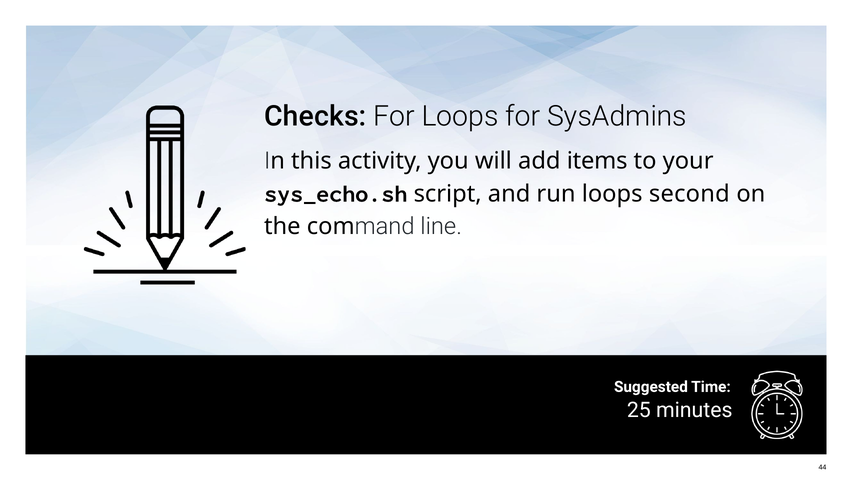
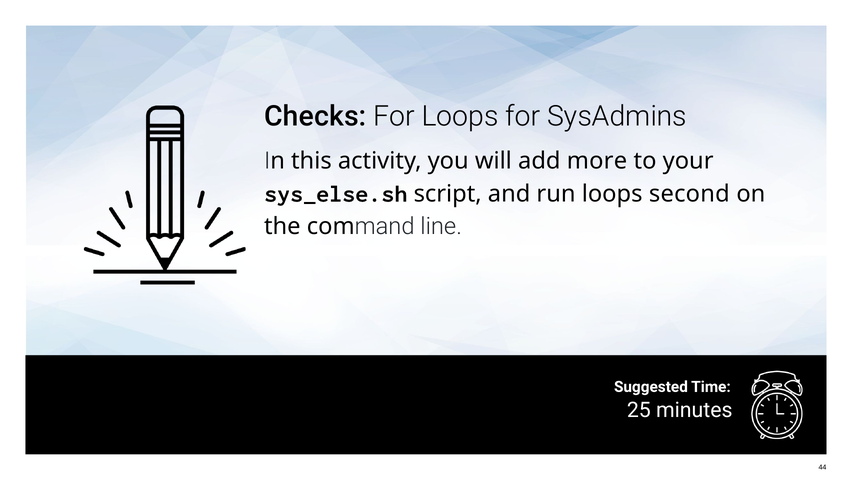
items: items -> more (597, 161)
sys_echo.sh: sys_echo.sh -> sys_else.sh (336, 194)
